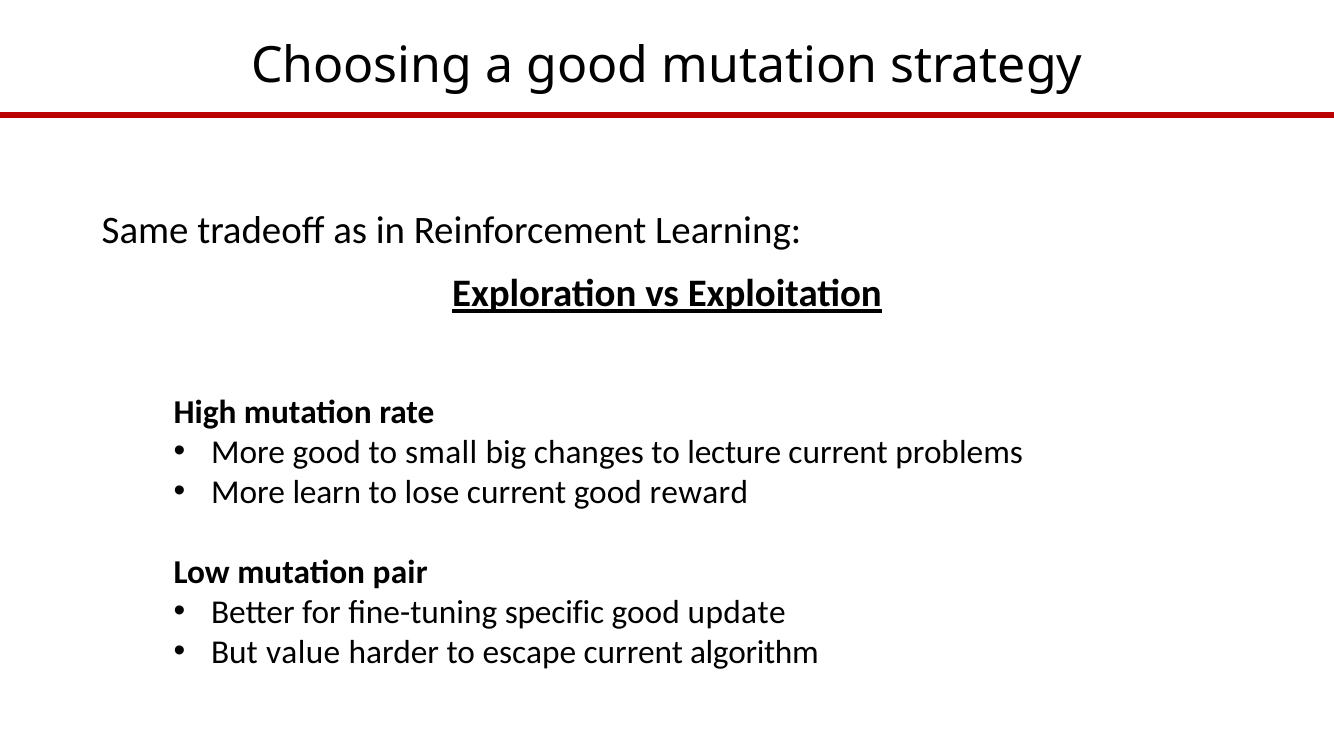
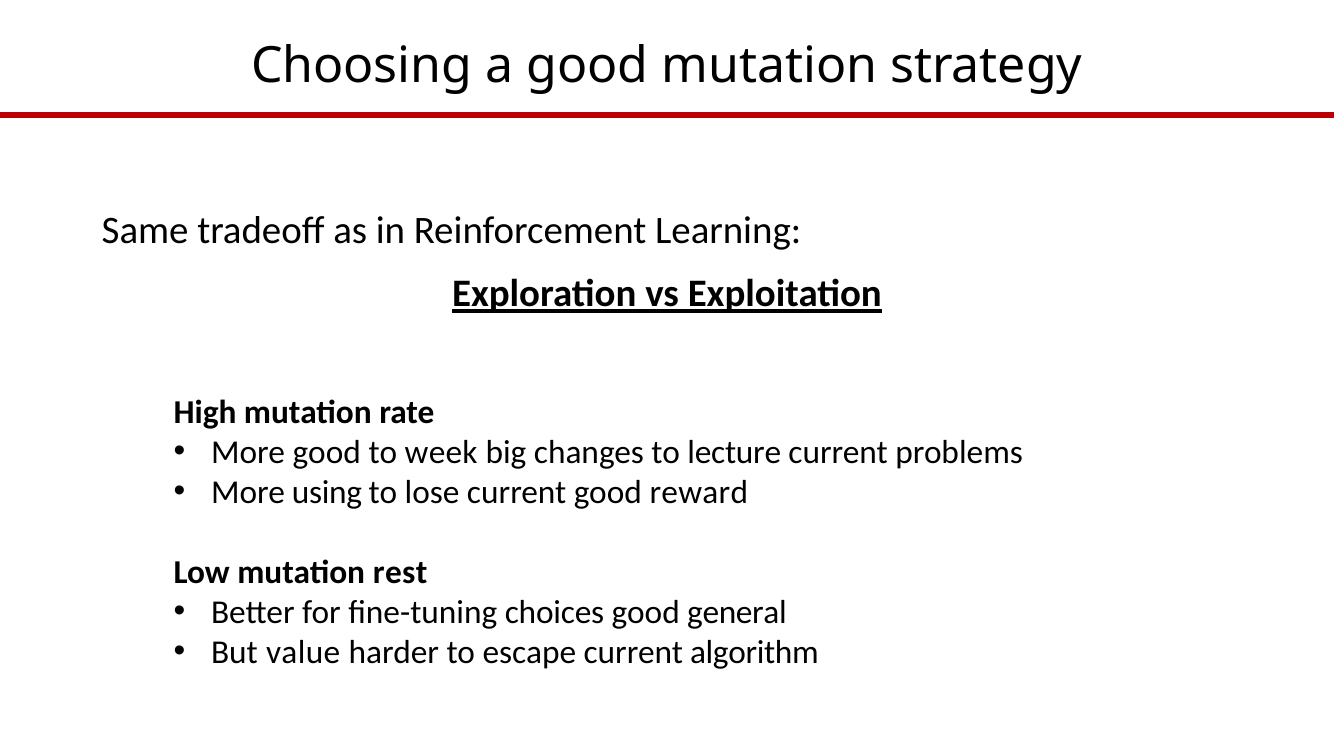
small: small -> week (441, 452)
learn: learn -> using (327, 492)
pair: pair -> rest (400, 573)
specific: specific -> choices (555, 613)
update: update -> general (737, 613)
